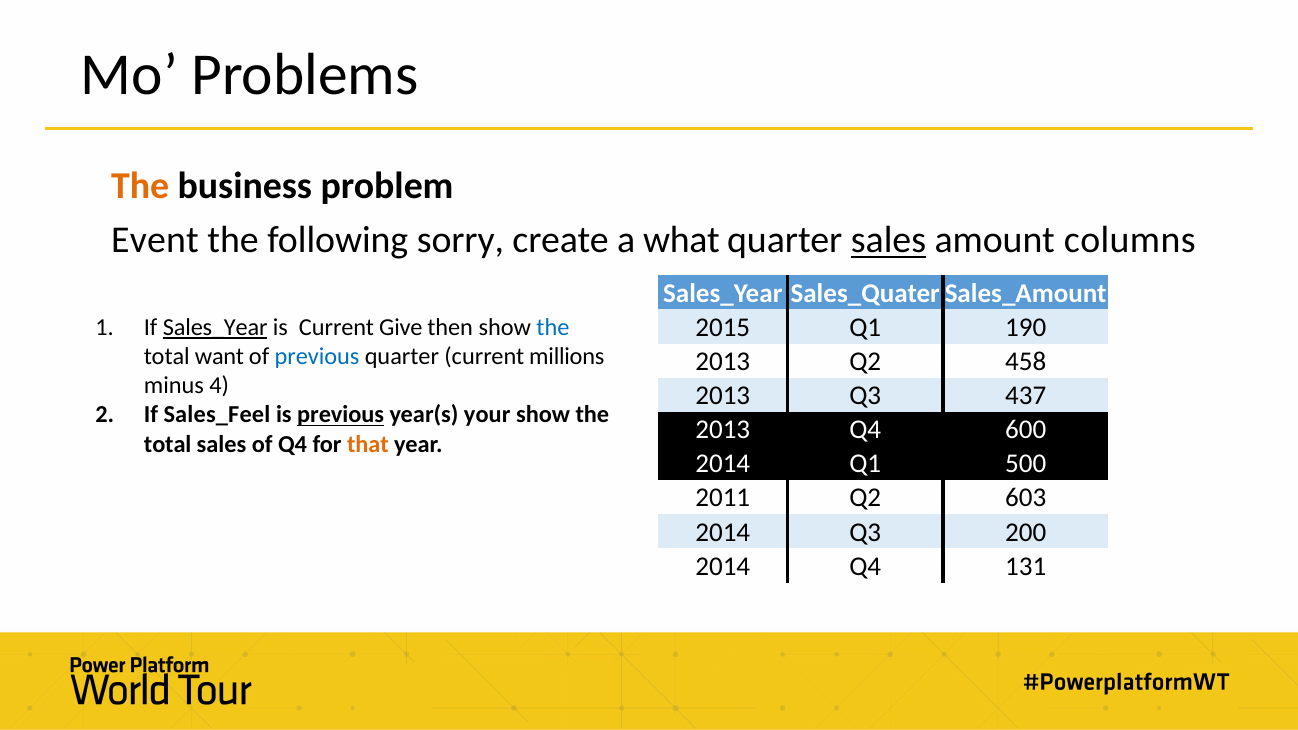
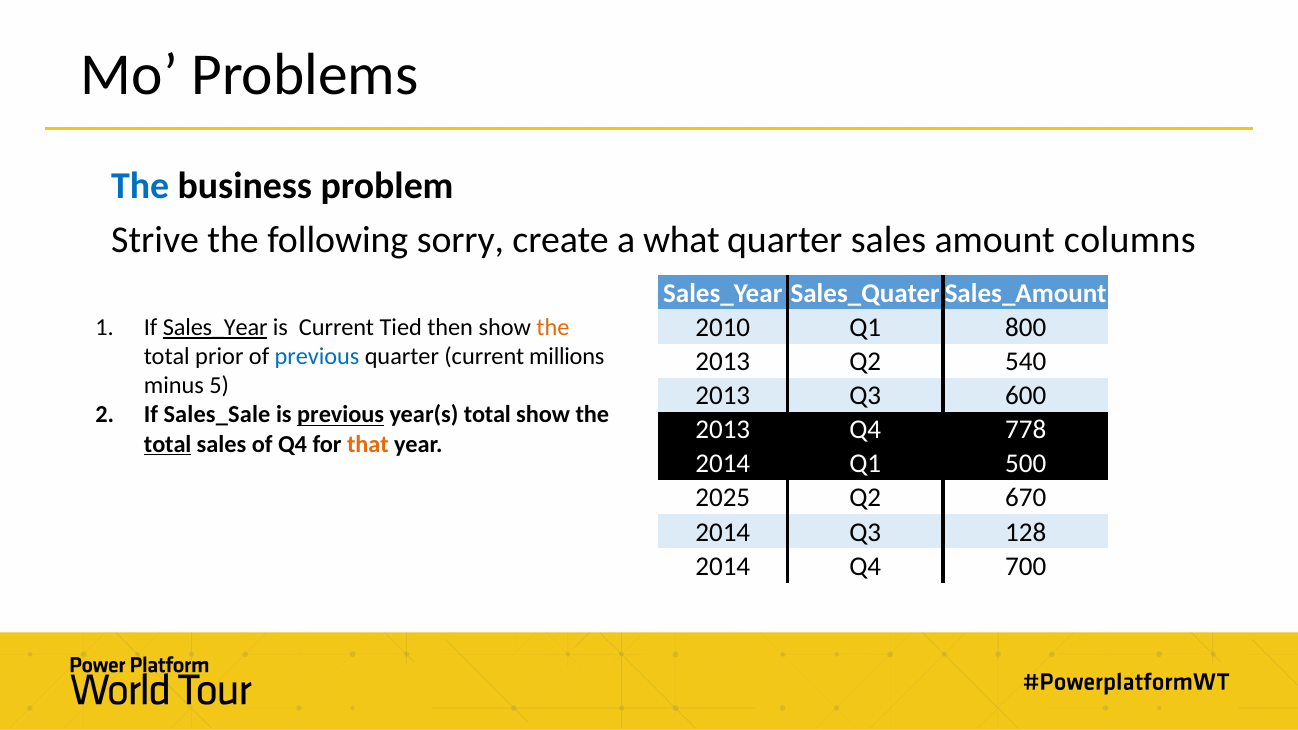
The colour: orange -> blue (140, 186)
Event: Event -> Strive (155, 240)
sales underline: present -> none (889, 240)
2015: 2015 -> 2010 (723, 327)
190: 190 -> 800 (1026, 327)
Give: Give -> Tied (401, 327)
the colour: blue -> orange (553, 327)
want: want -> prior (219, 357)
458: 458 -> 540 (1026, 361)
4: 4 -> 5 (219, 386)
437: 437 -> 600 (1026, 396)
Sales_Feel: Sales_Feel -> Sales_Sale (217, 415)
year(s your: your -> total (487, 415)
600: 600 -> 778 (1026, 430)
total underline: none -> present (168, 444)
2011: 2011 -> 2025 (723, 498)
603: 603 -> 670 (1026, 498)
200: 200 -> 128 (1026, 532)
131: 131 -> 700 (1026, 566)
